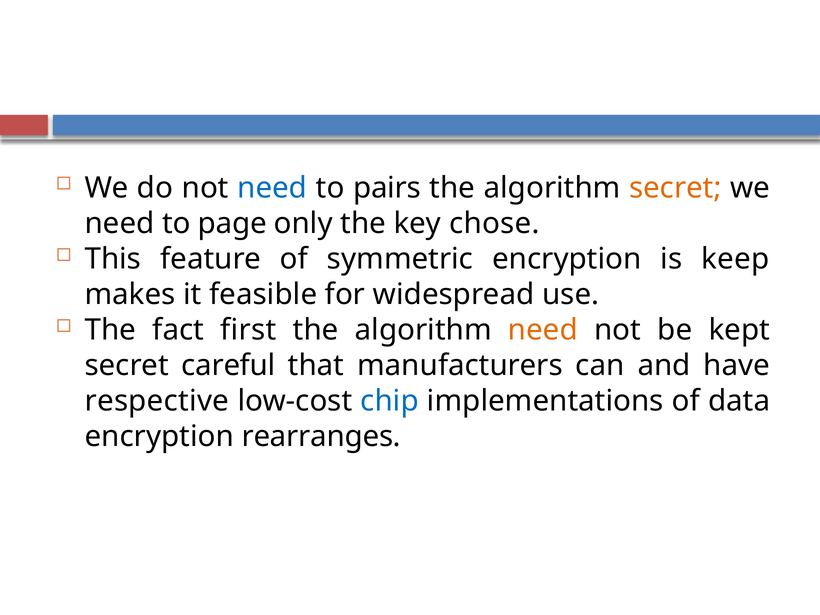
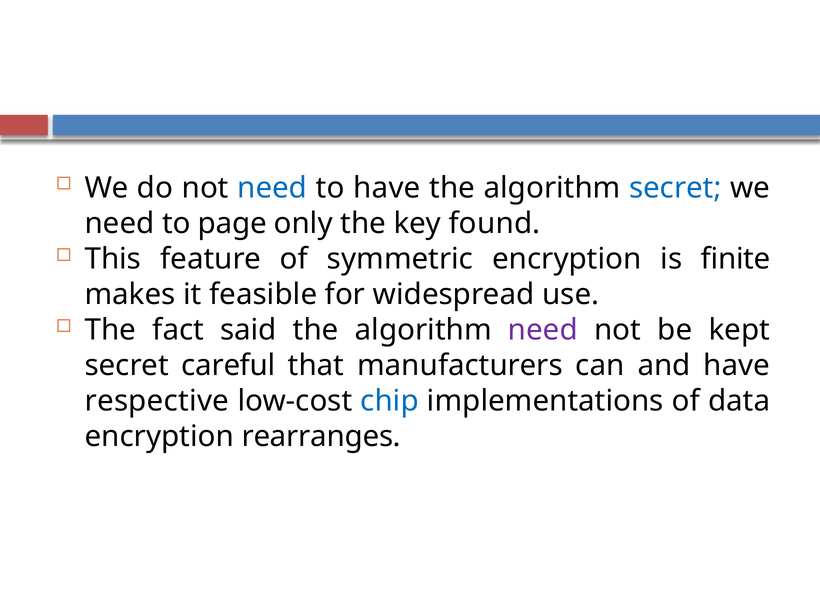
to pairs: pairs -> have (387, 188)
secret colour: orange -> blue (675, 188)
chose: chose -> found (494, 223)
keep: keep -> finite (736, 259)
first: first -> said (248, 330)
need colour: orange -> purple (543, 330)
